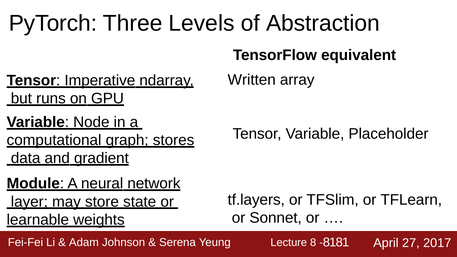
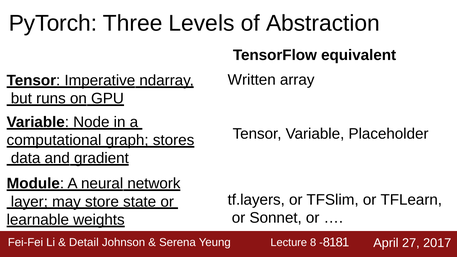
Adam: Adam -> Detail (84, 243)
